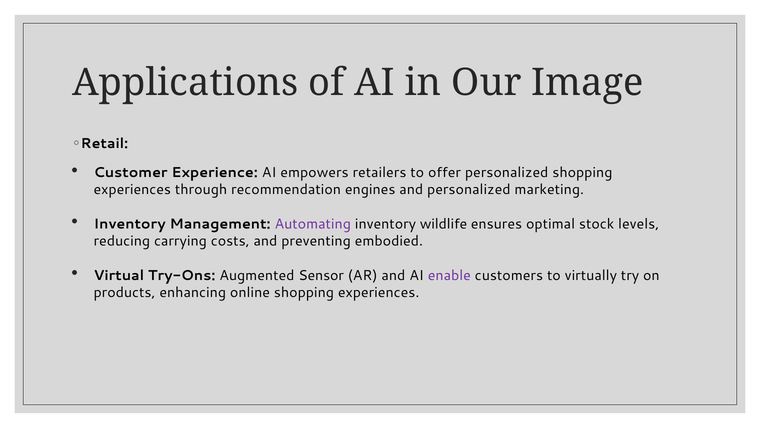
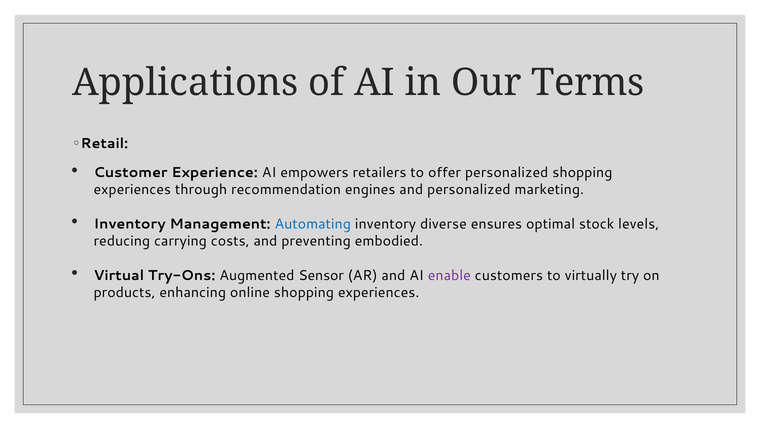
Image: Image -> Terms (588, 83)
Automating colour: purple -> blue (313, 224)
wildlife: wildlife -> diverse (443, 224)
